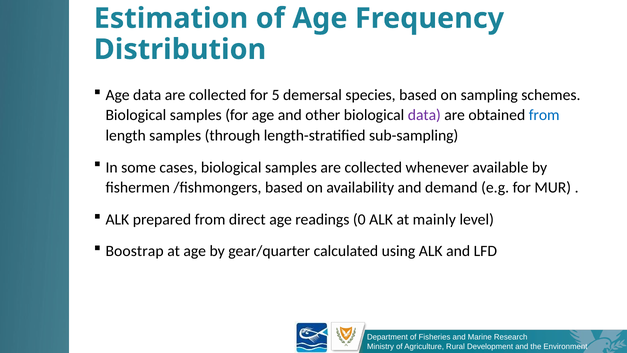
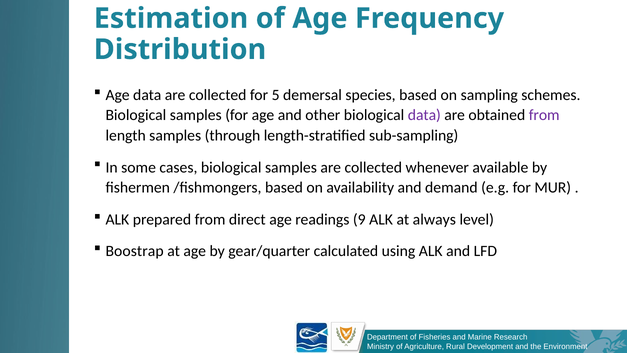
from colour: blue -> purple (544, 115)
0: 0 -> 9 (359, 219)
mainly: mainly -> always (434, 219)
